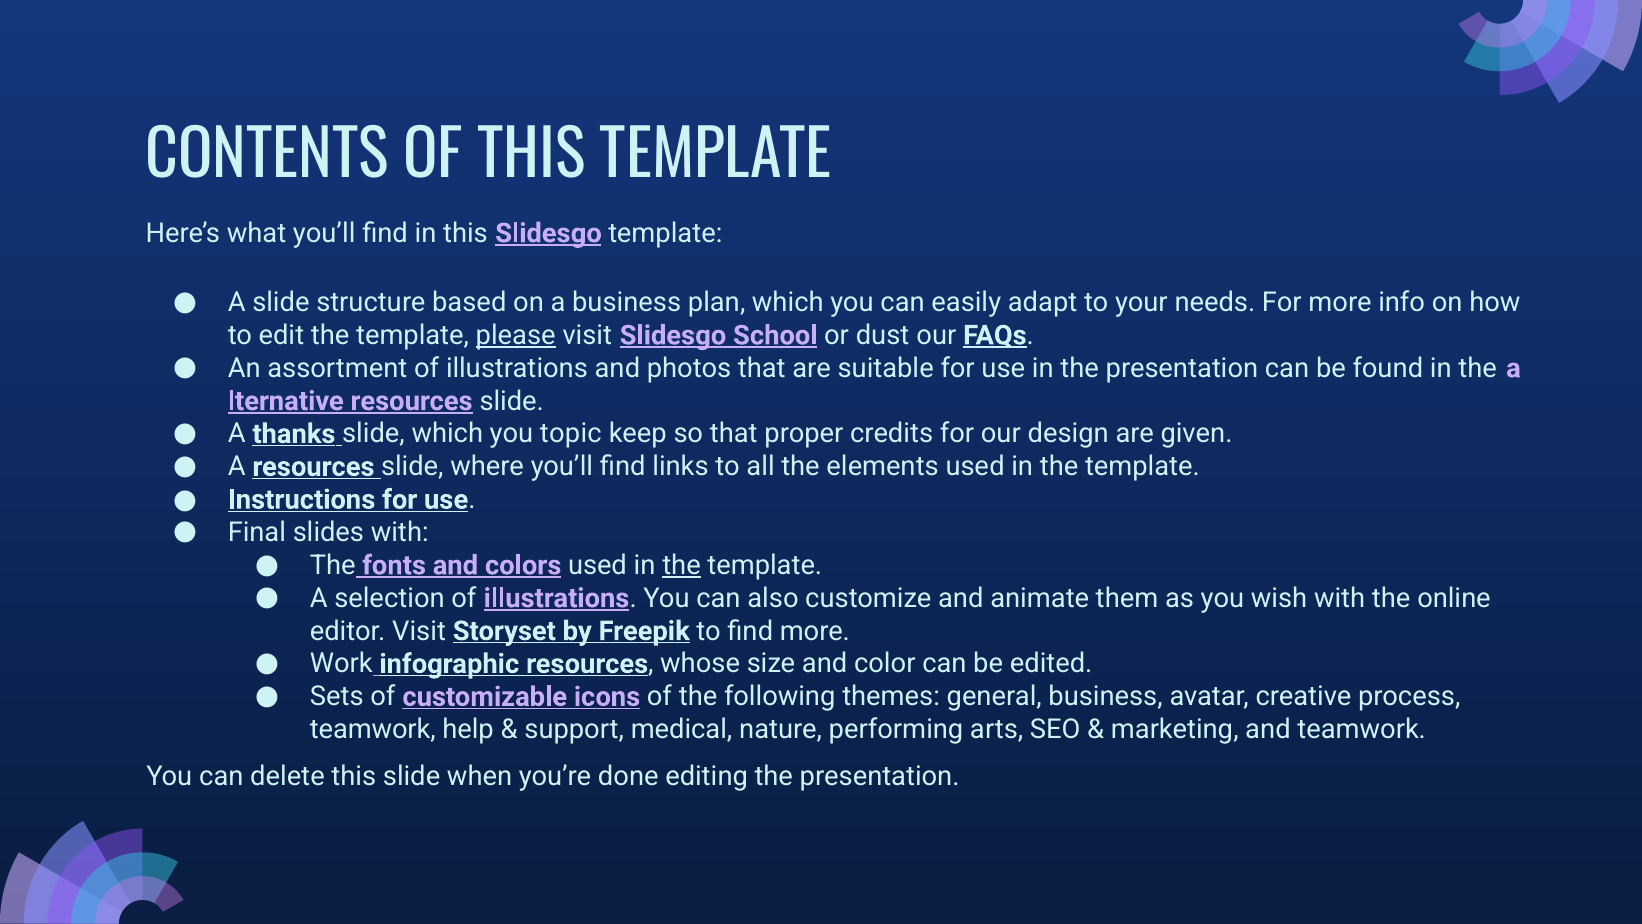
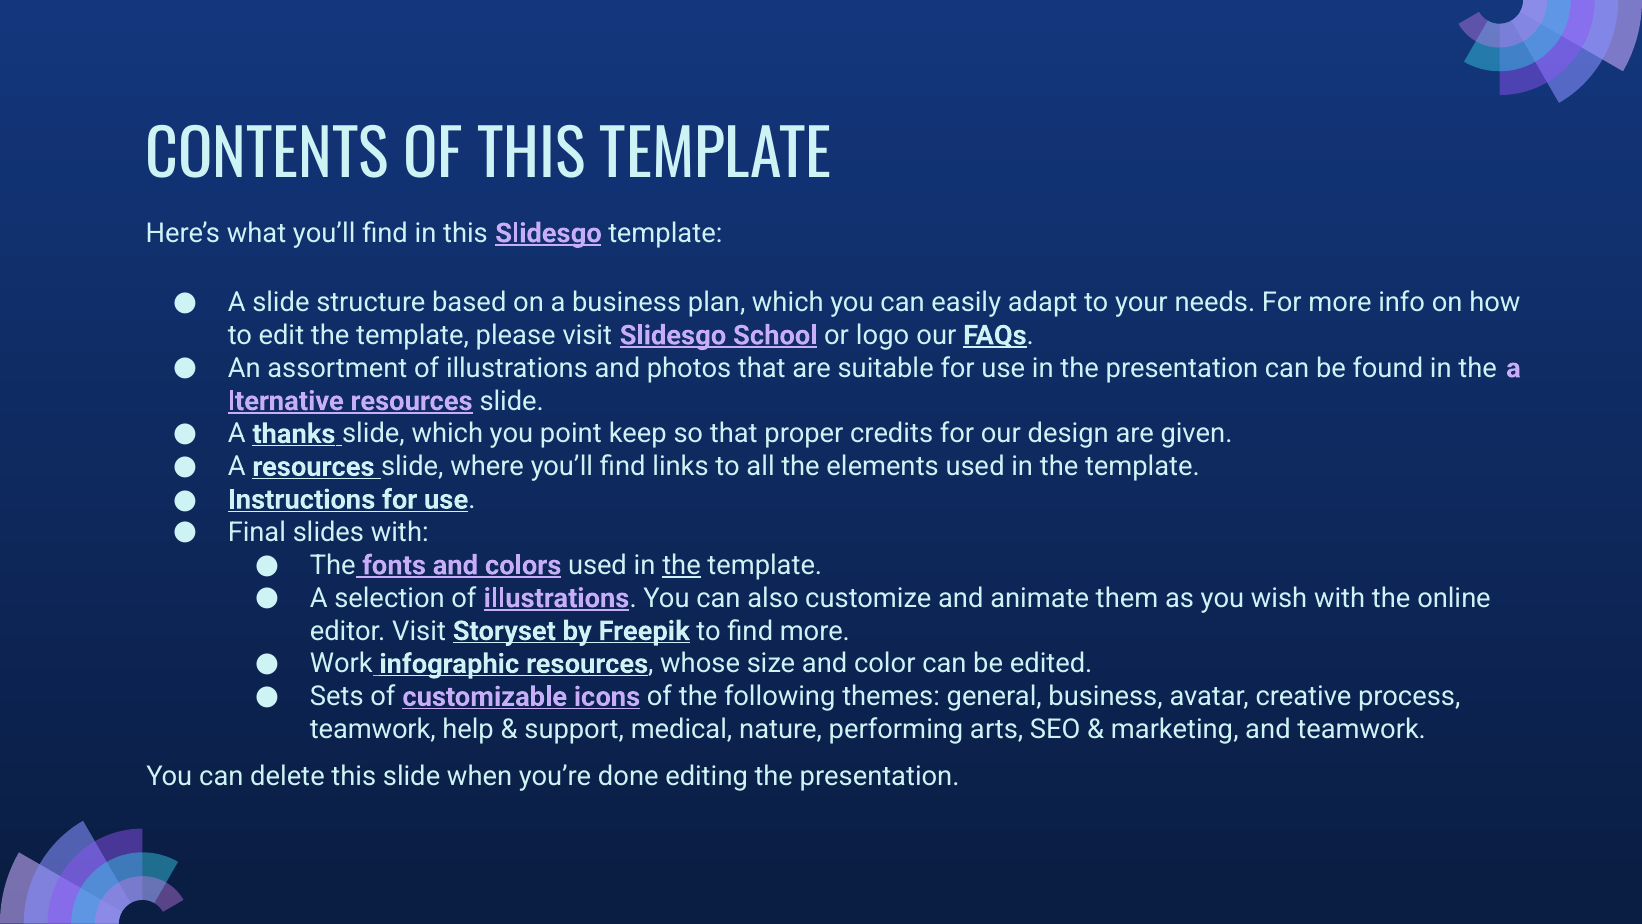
please underline: present -> none (516, 335)
dust: dust -> logo (883, 335)
topic: topic -> point (571, 434)
